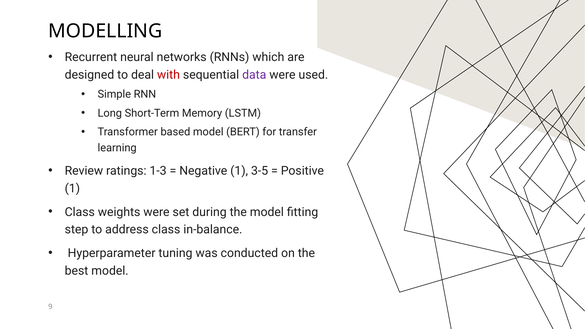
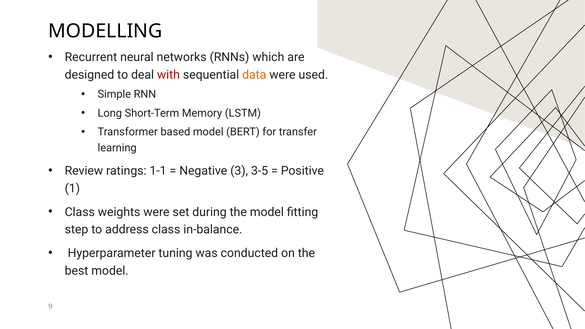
data colour: purple -> orange (254, 75)
1-3: 1-3 -> 1-1 (158, 171)
Negative 1: 1 -> 3 (239, 171)
